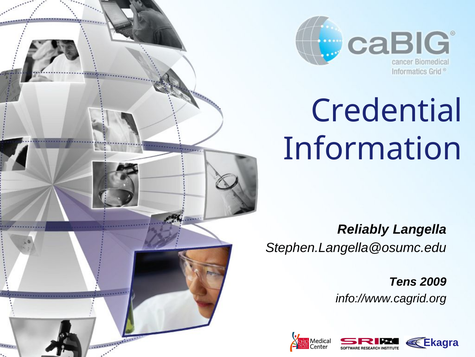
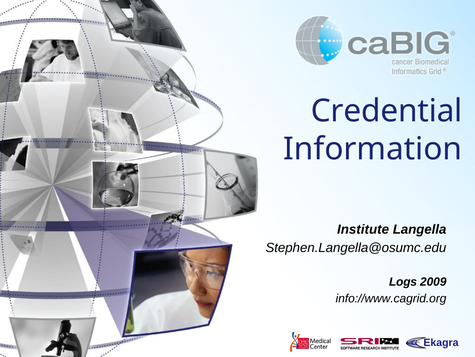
Reliably: Reliably -> Institute (363, 229)
Tens: Tens -> Logs (403, 281)
